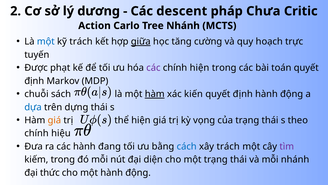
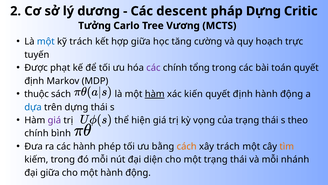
pháp Chưa: Chưa -> Dựng (263, 11)
Action: Action -> Tưởng (95, 26)
Tree Nhánh: Nhánh -> Vương (183, 26)
giữa underline: present -> none (141, 42)
chính hiện: hiện -> tổng (200, 68)
chuỗi: chuỗi -> thuộc (37, 94)
giá colour: orange -> purple (54, 120)
hiệu: hiệu -> bình (61, 133)
đang: đang -> phép (109, 146)
cách colour: blue -> orange (187, 146)
tìm colour: purple -> orange (287, 146)
đại thức: thức -> giữa (50, 172)
